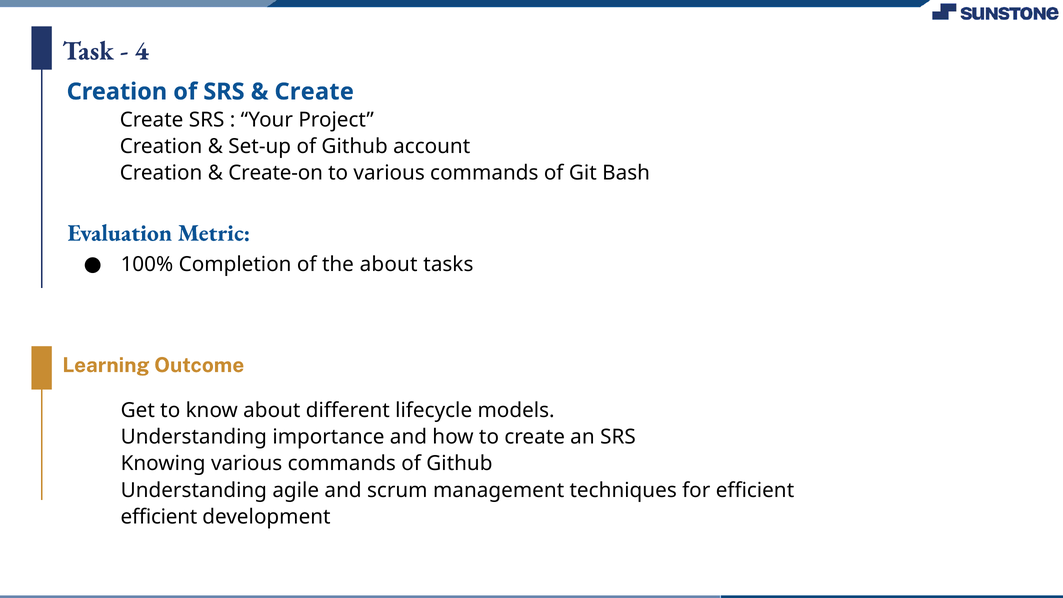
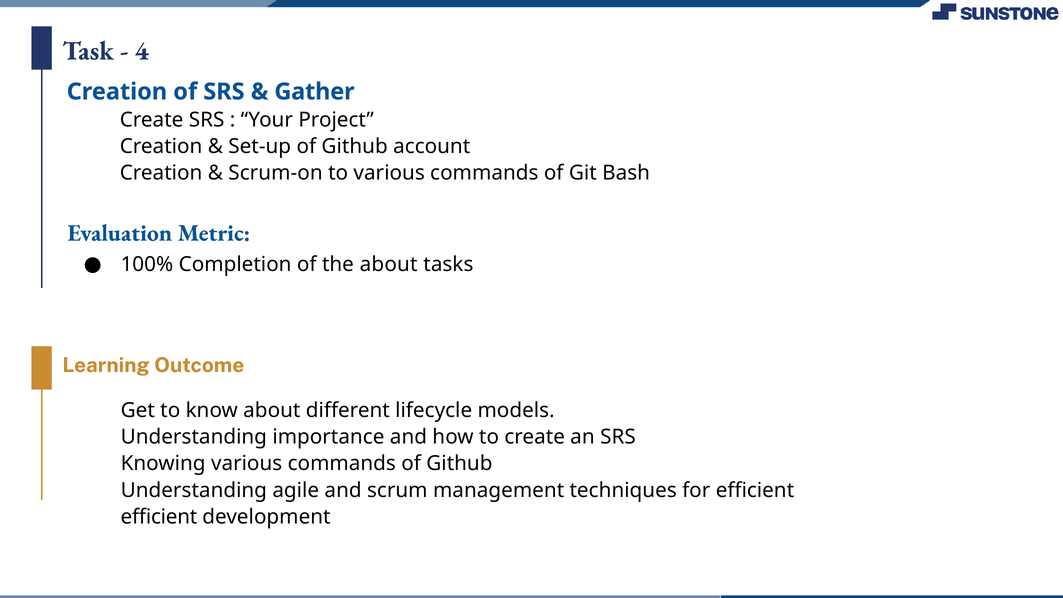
Create: Create -> Gather (314, 92)
Create-on: Create-on -> Scrum-on (275, 173)
